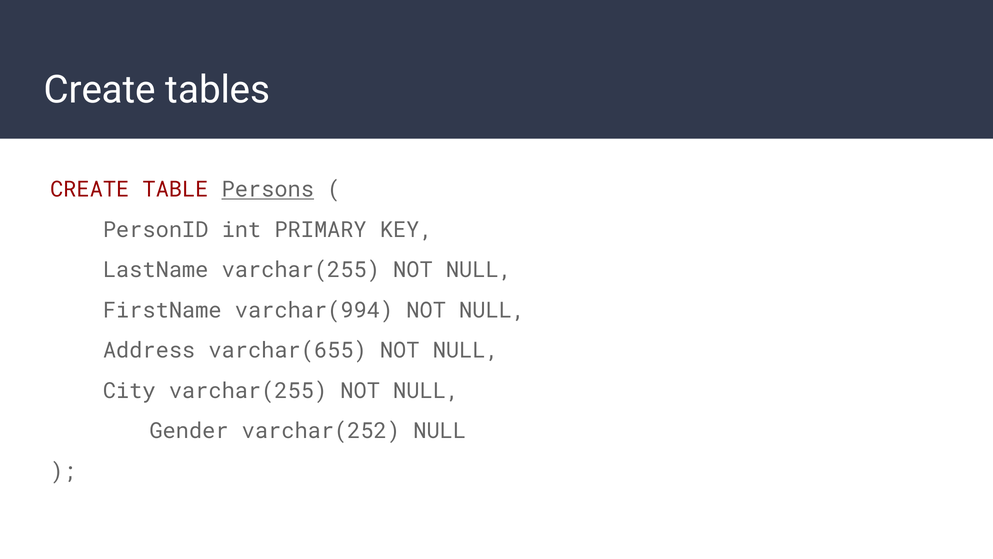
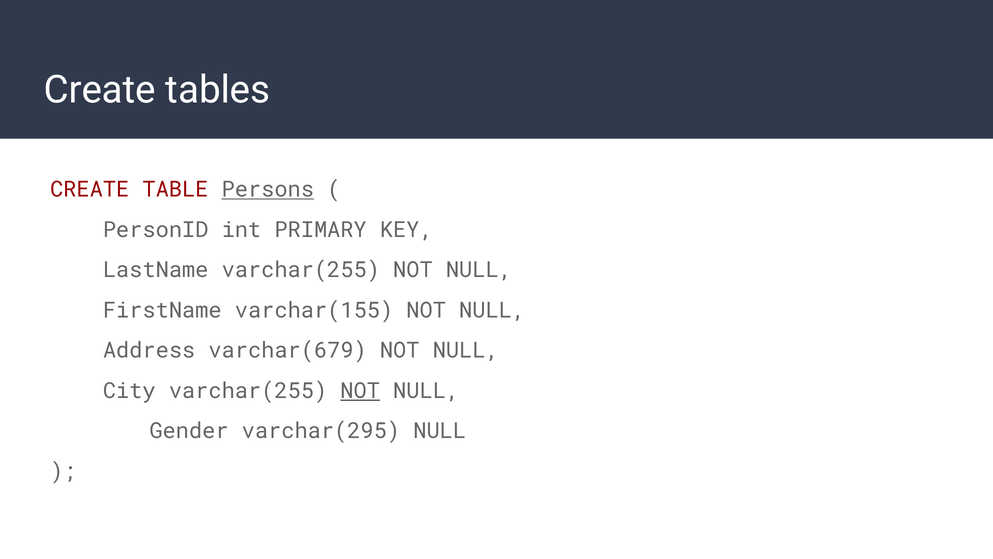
varchar(994: varchar(994 -> varchar(155 (314, 310)
varchar(655: varchar(655 -> varchar(679 (288, 350)
NOT underline: none -> present (360, 390)
varchar(252: varchar(252 -> varchar(295 (321, 431)
